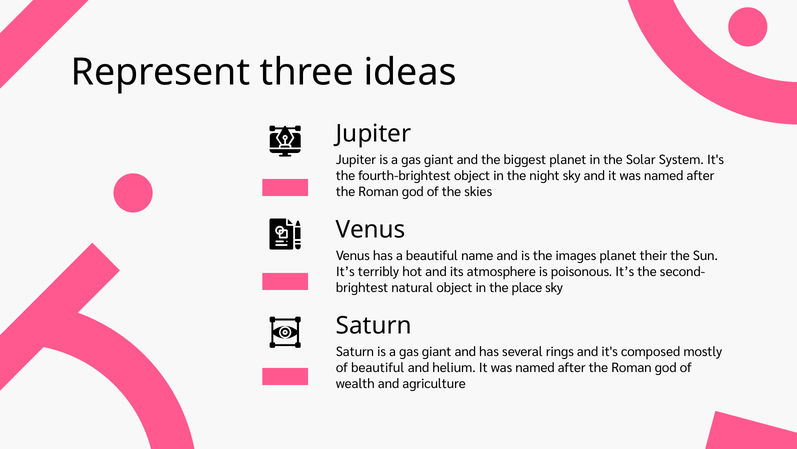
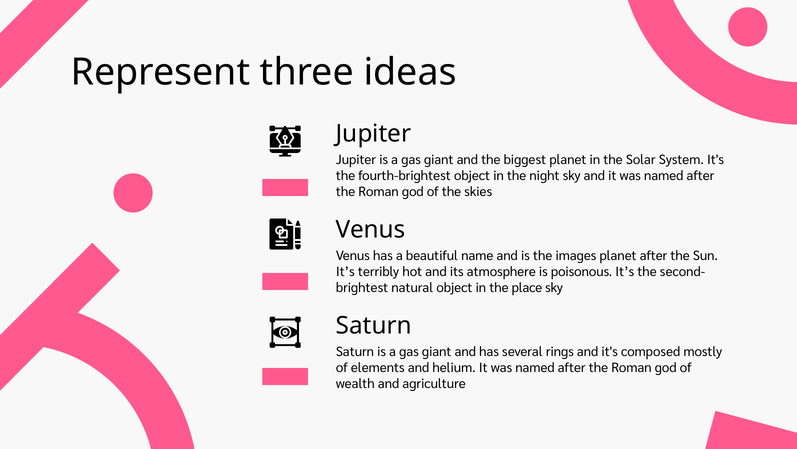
planet their: their -> after (654, 255)
of beautiful: beautiful -> elements (378, 367)
